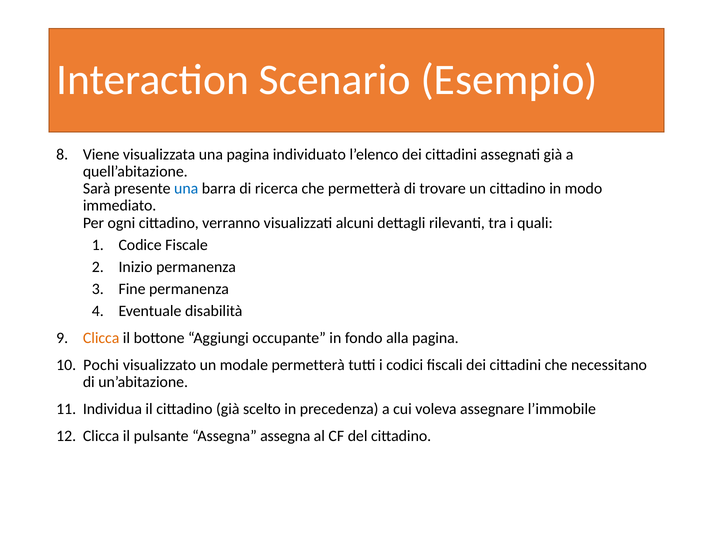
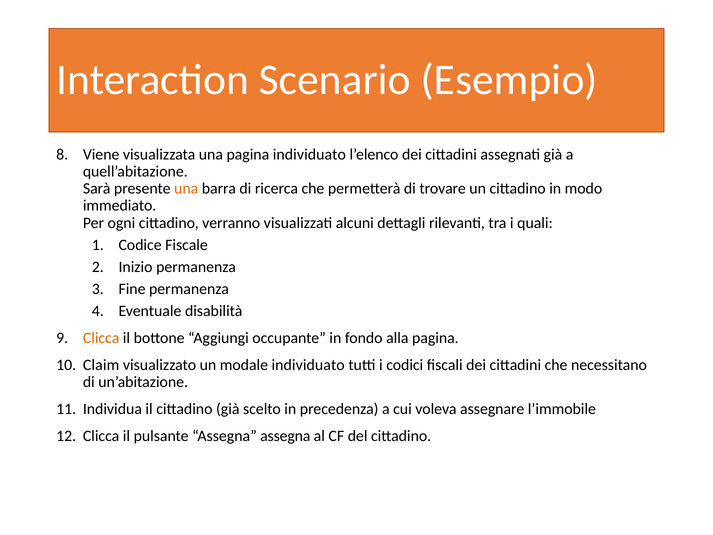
una colour: blue -> orange (186, 189)
Pochi: Pochi -> Claim (101, 365)
modale permetterà: permetterà -> individuato (308, 365)
